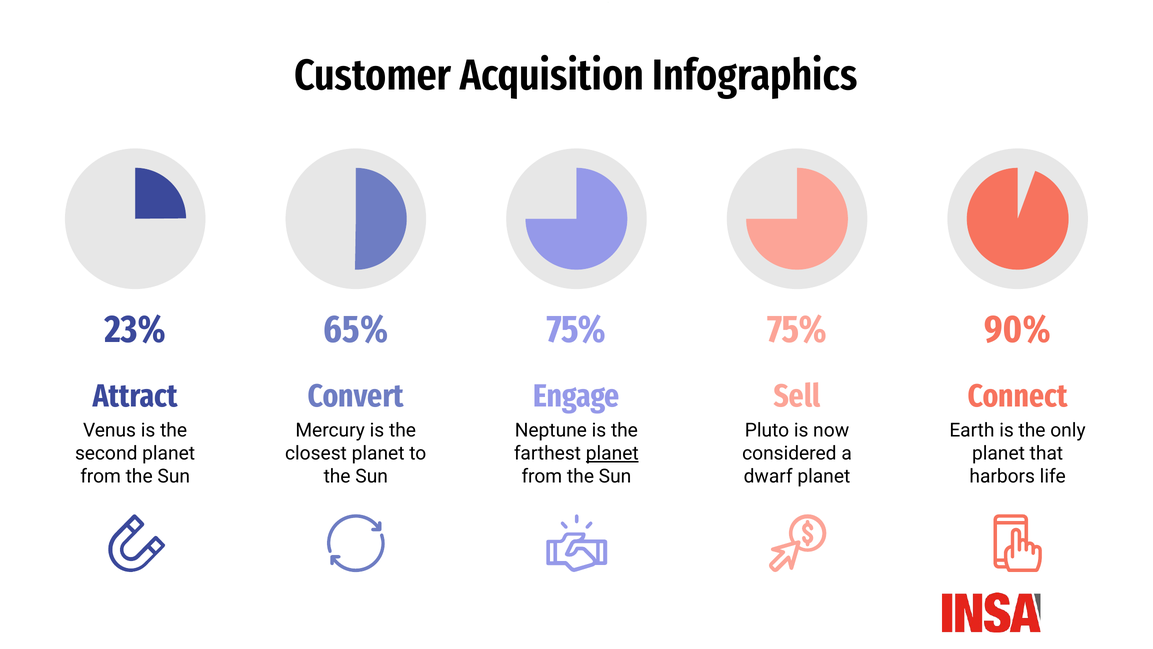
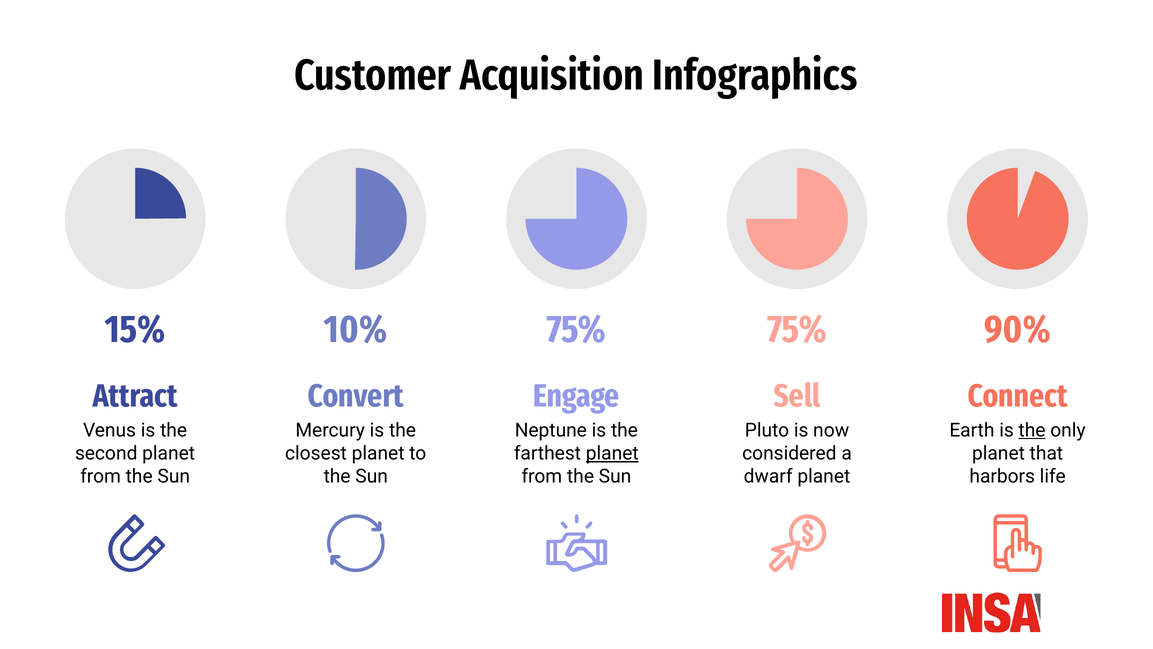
23%: 23% -> 15% (135, 329)
65%: 65% -> 10% (356, 329)
the underline: none -> present (1032, 430)
